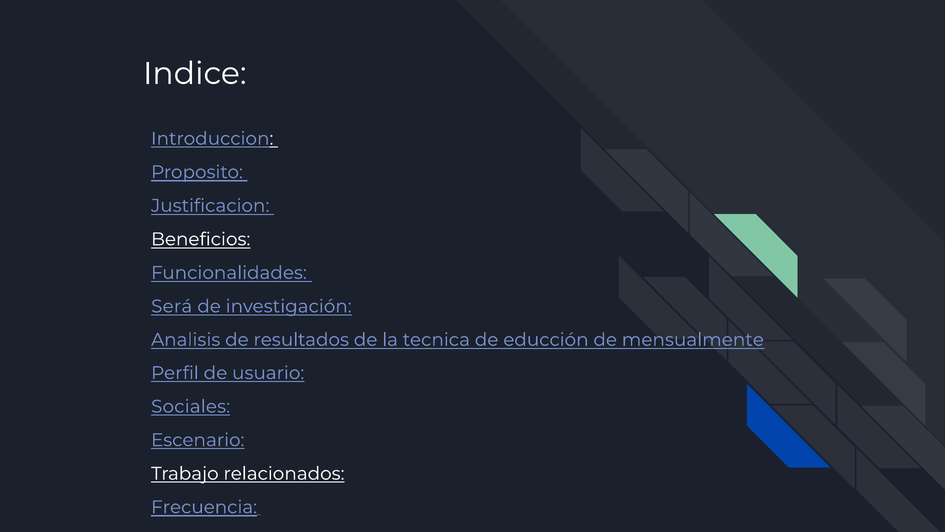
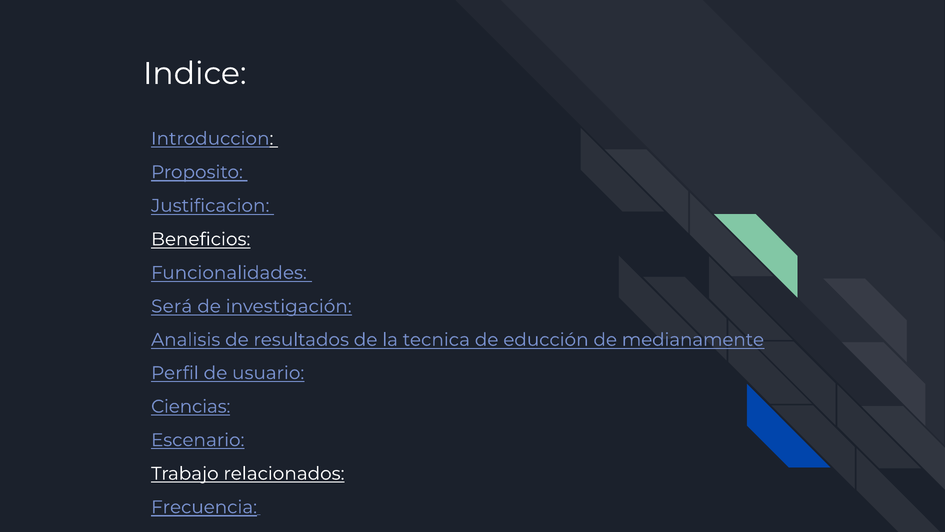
mensualmente: mensualmente -> medianamente (693, 339)
Sociales: Sociales -> Ciencias (191, 406)
